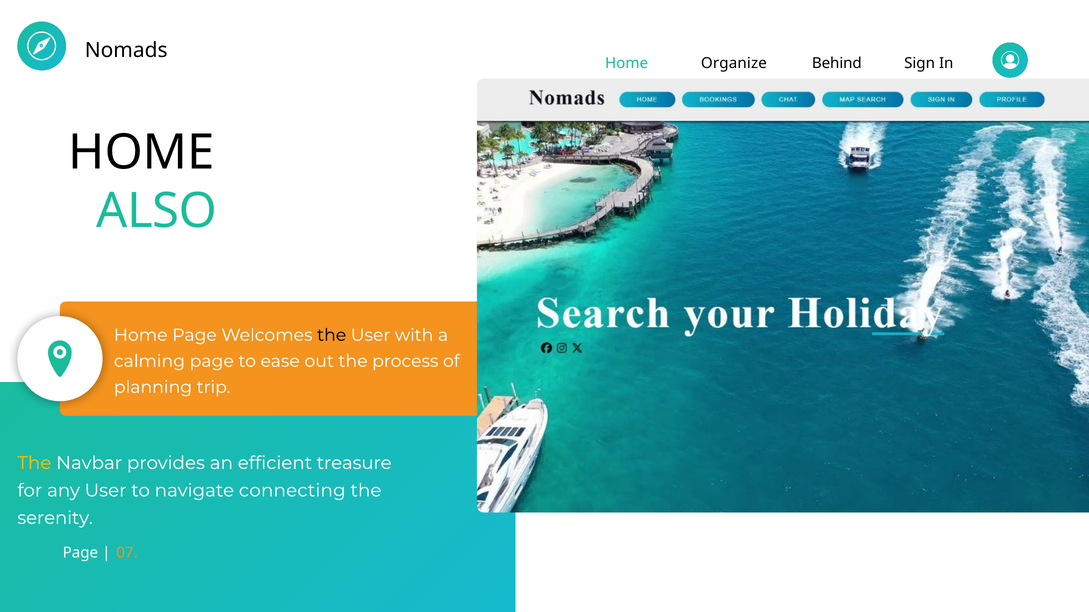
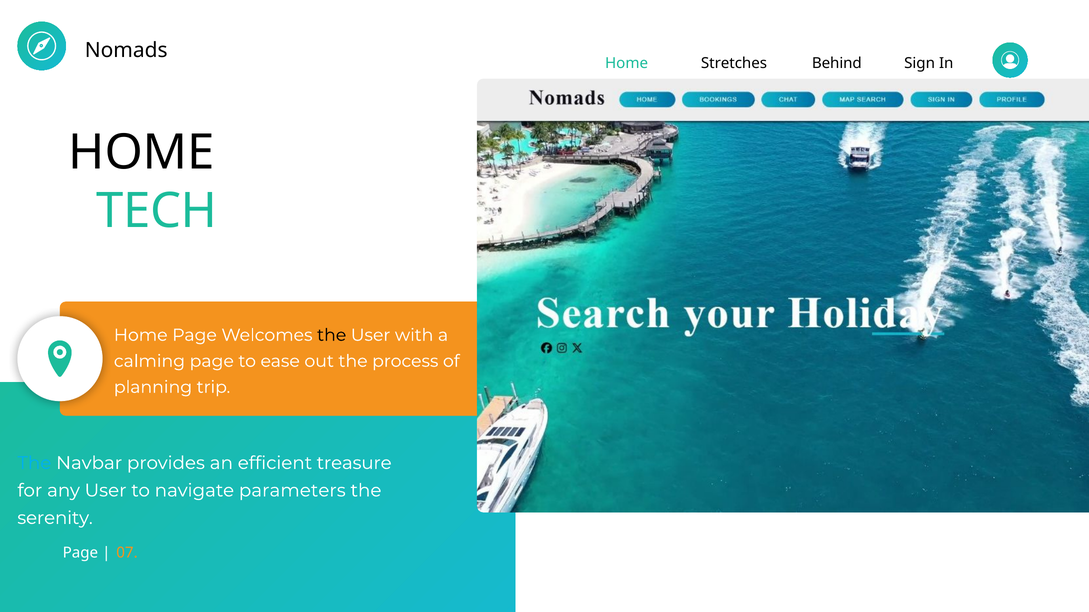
Organize: Organize -> Stretches (734, 63)
ALSO: ALSO -> TECH (157, 211)
The colour: yellow -> light blue (34, 463)
connecting: connecting -> parameters (292, 491)
